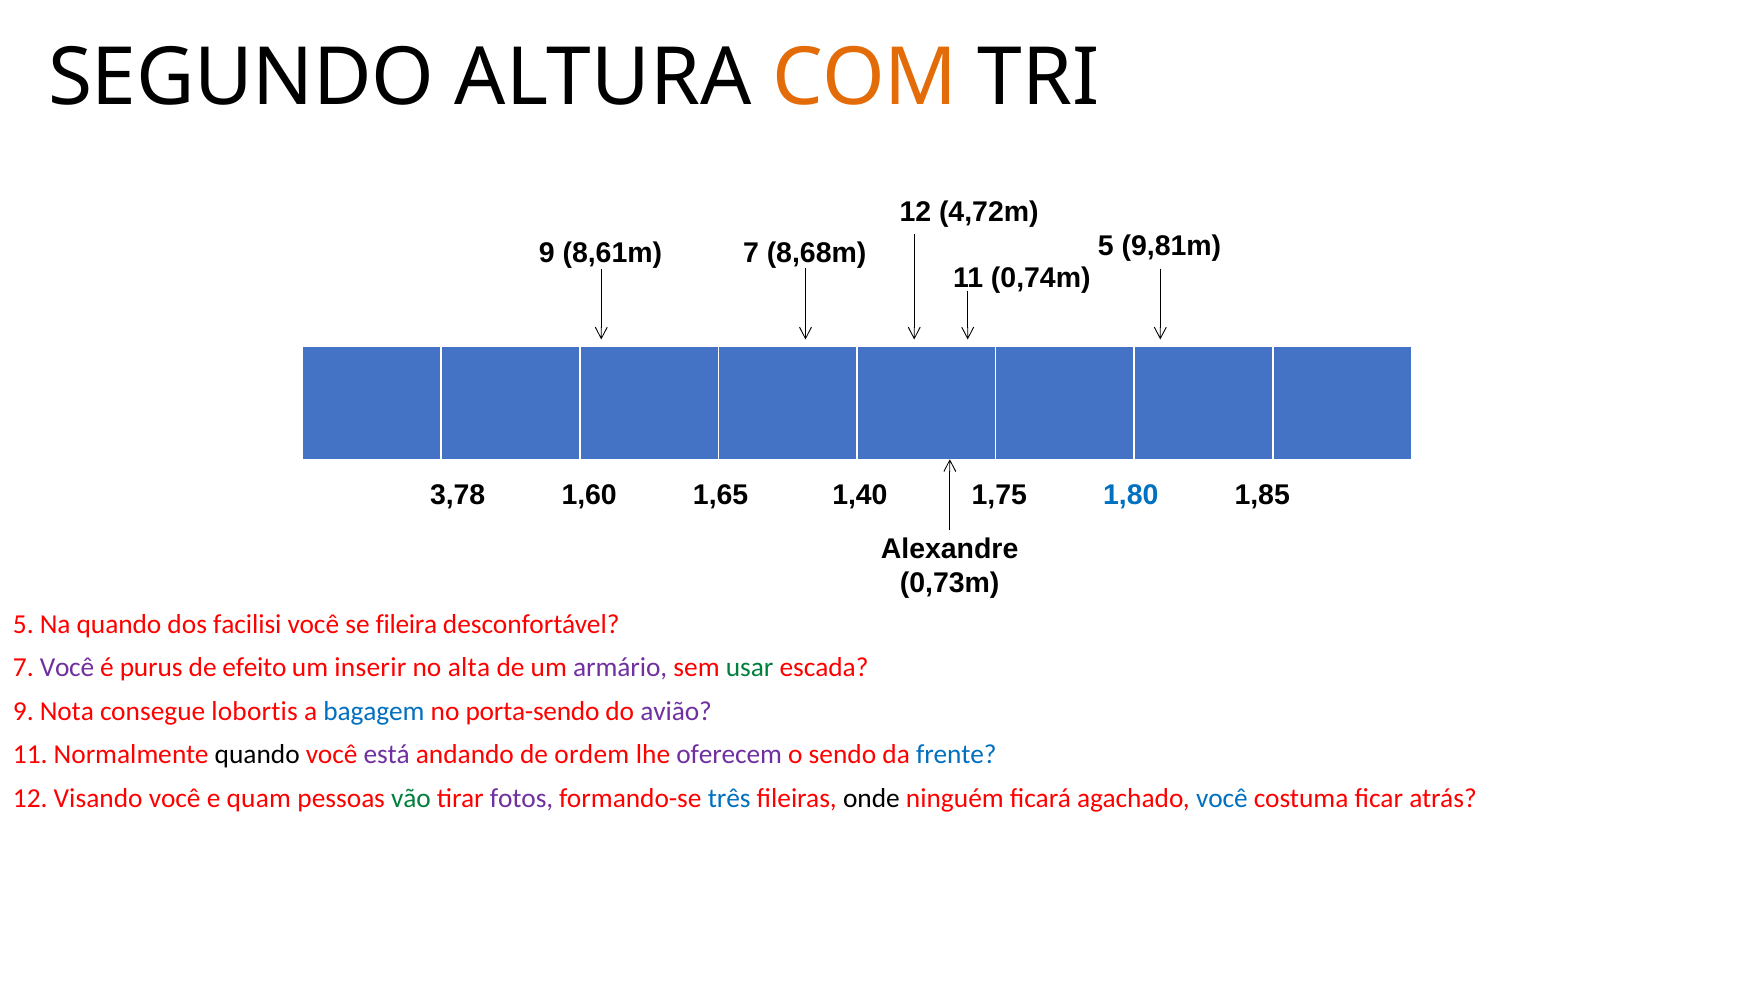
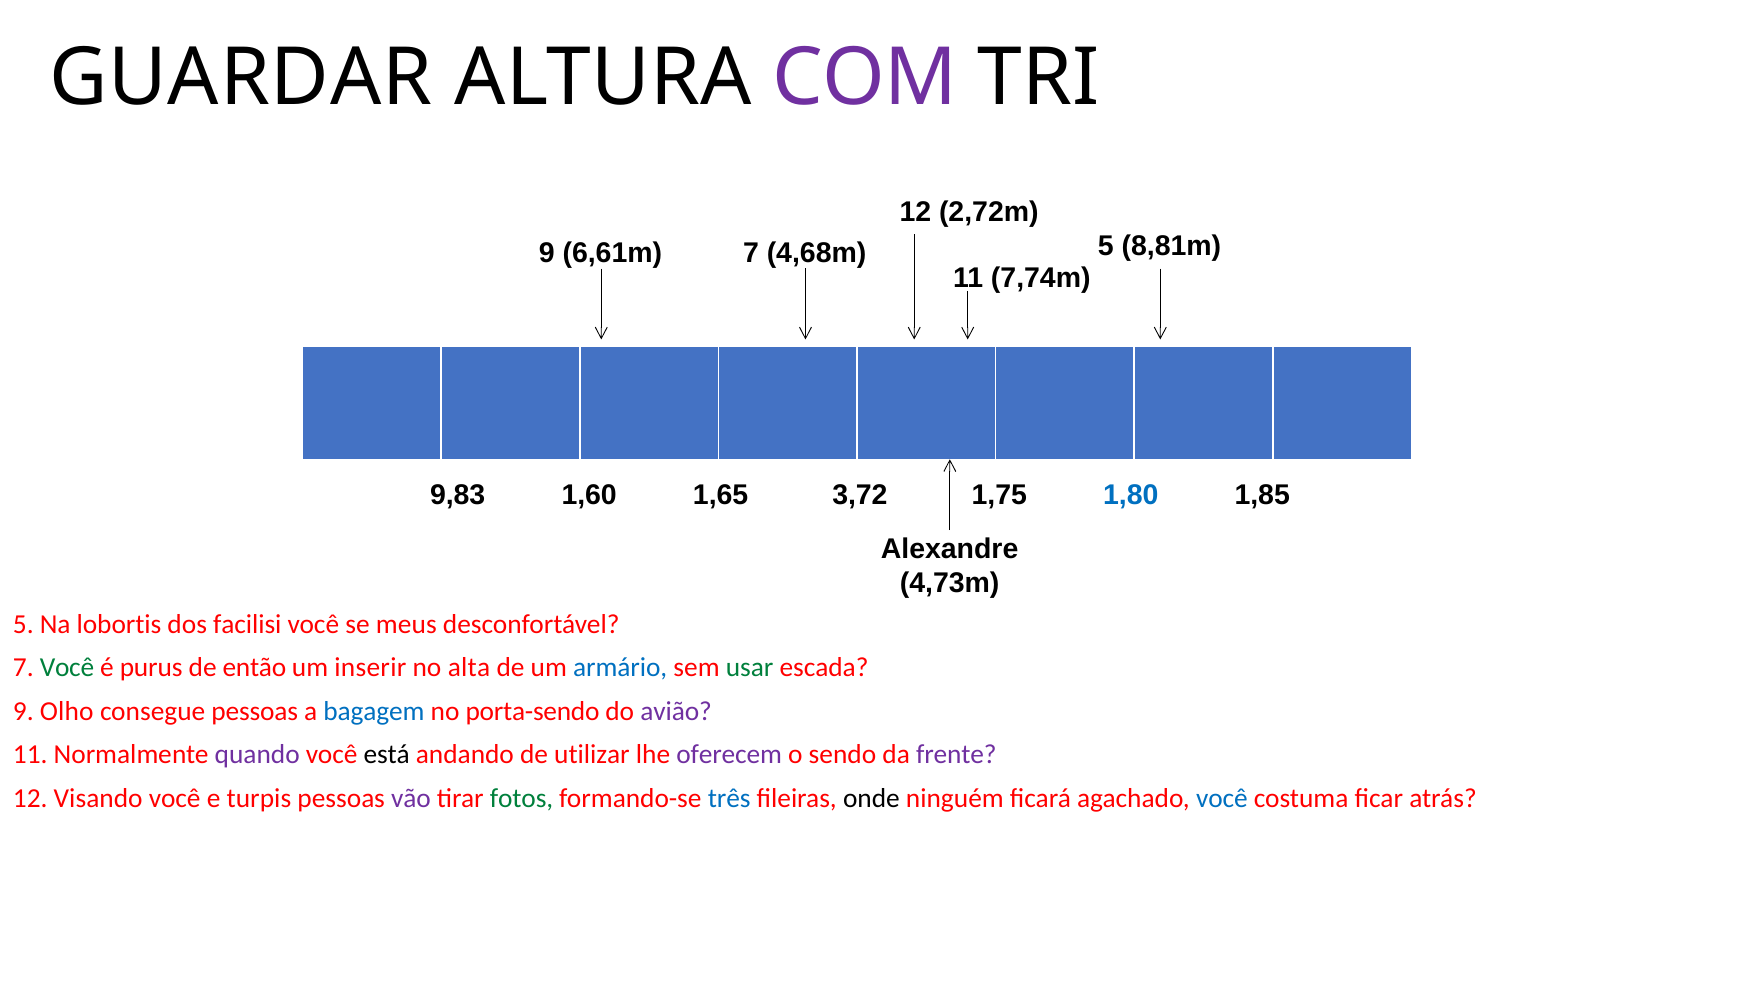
SEGUNDO: SEGUNDO -> GUARDAR (241, 78)
COM colour: orange -> purple (865, 78)
4,72m: 4,72m -> 2,72m (989, 212)
9,81m: 9,81m -> 8,81m (1171, 246)
8,61m: 8,61m -> 6,61m (612, 253)
8,68m: 8,68m -> 4,68m (817, 253)
0,74m: 0,74m -> 7,74m (1041, 278)
3,78: 3,78 -> 9,83 (458, 496)
1,40: 1,40 -> 3,72 (860, 496)
0,73m: 0,73m -> 4,73m (950, 583)
Na quando: quando -> lobortis (119, 624)
fileira: fileira -> meus (406, 624)
Você colour: purple -> green (67, 668)
efeito: efeito -> então (254, 668)
armário colour: purple -> blue (620, 668)
Nota: Nota -> Olho (67, 711)
consegue lobortis: lobortis -> pessoas (255, 711)
quando colour: black -> purple (257, 755)
está colour: purple -> black (387, 755)
ordem: ordem -> utilizar (592, 755)
frente colour: blue -> purple (956, 755)
quam: quam -> turpis (259, 798)
vão colour: green -> purple (411, 798)
fotos colour: purple -> green (522, 798)
